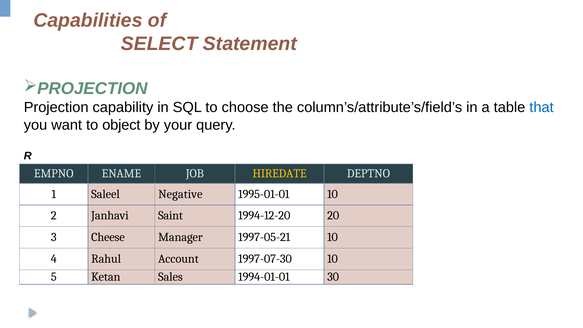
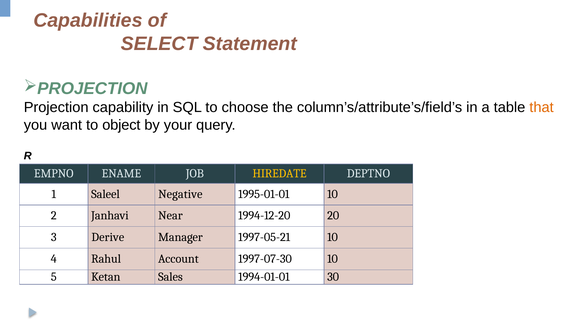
that colour: blue -> orange (542, 107)
Saint: Saint -> Near (170, 216)
Cheese: Cheese -> Derive (108, 237)
